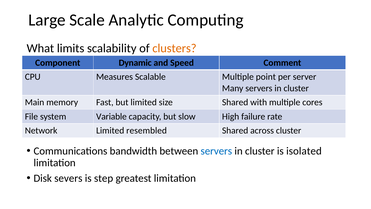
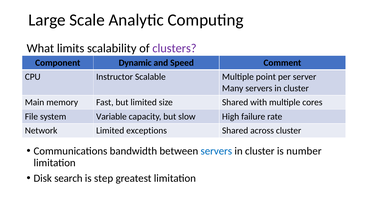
clusters colour: orange -> purple (174, 48)
Measures: Measures -> Instructor (115, 77)
resembled: resembled -> exceptions (147, 130)
isolated: isolated -> number (304, 151)
severs: severs -> search (68, 178)
